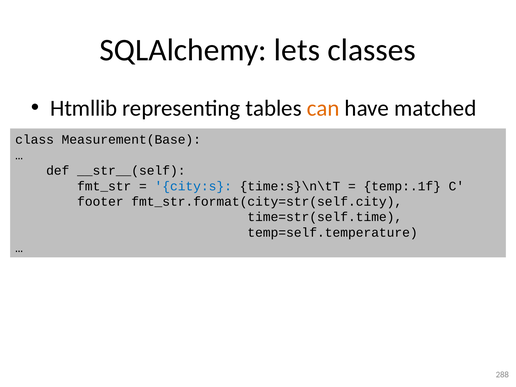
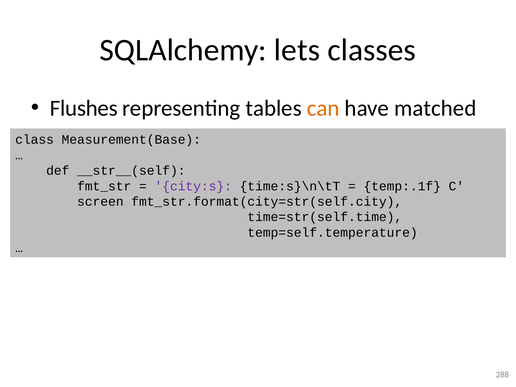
Htmllib: Htmllib -> Flushes (84, 108)
city:s colour: blue -> purple (193, 186)
footer: footer -> screen (100, 202)
